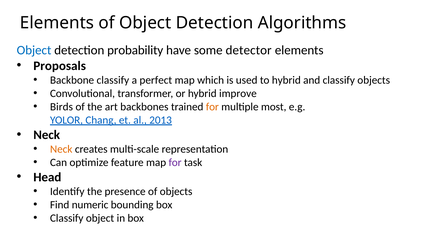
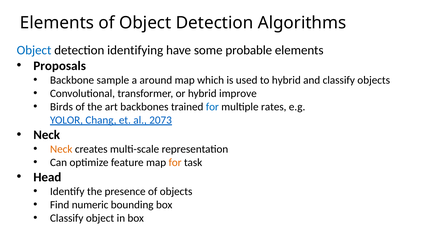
probability: probability -> identifying (135, 50)
detector: detector -> probable (249, 50)
Backbone classify: classify -> sample (113, 80)
perfect: perfect -> around (156, 80)
for colour: orange -> blue (212, 107)
most: most -> rates (274, 107)
2013: 2013 -> 2073 (161, 120)
for colour: purple -> orange (175, 162)
